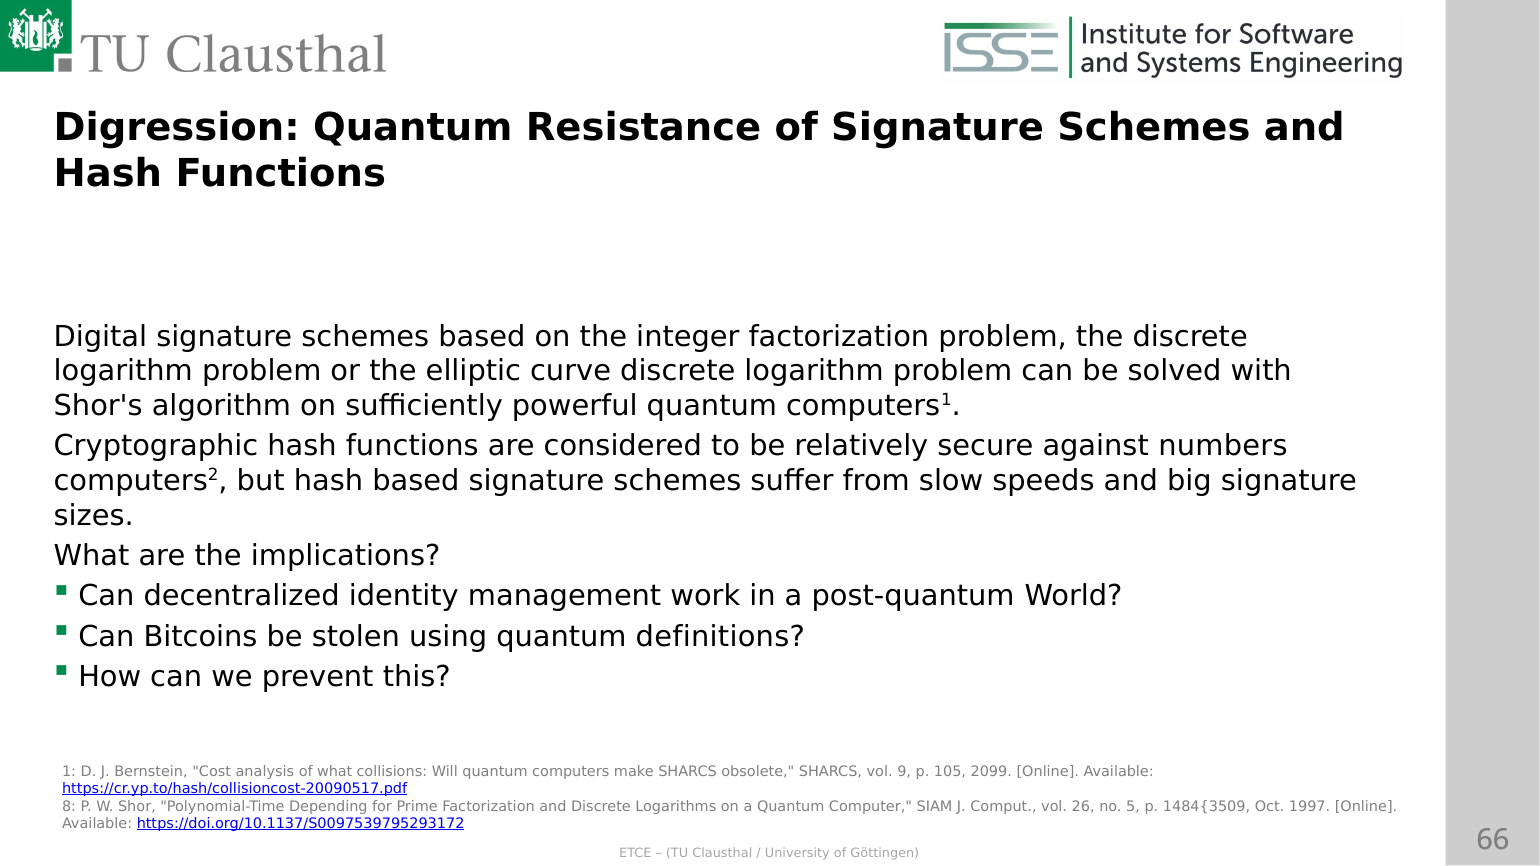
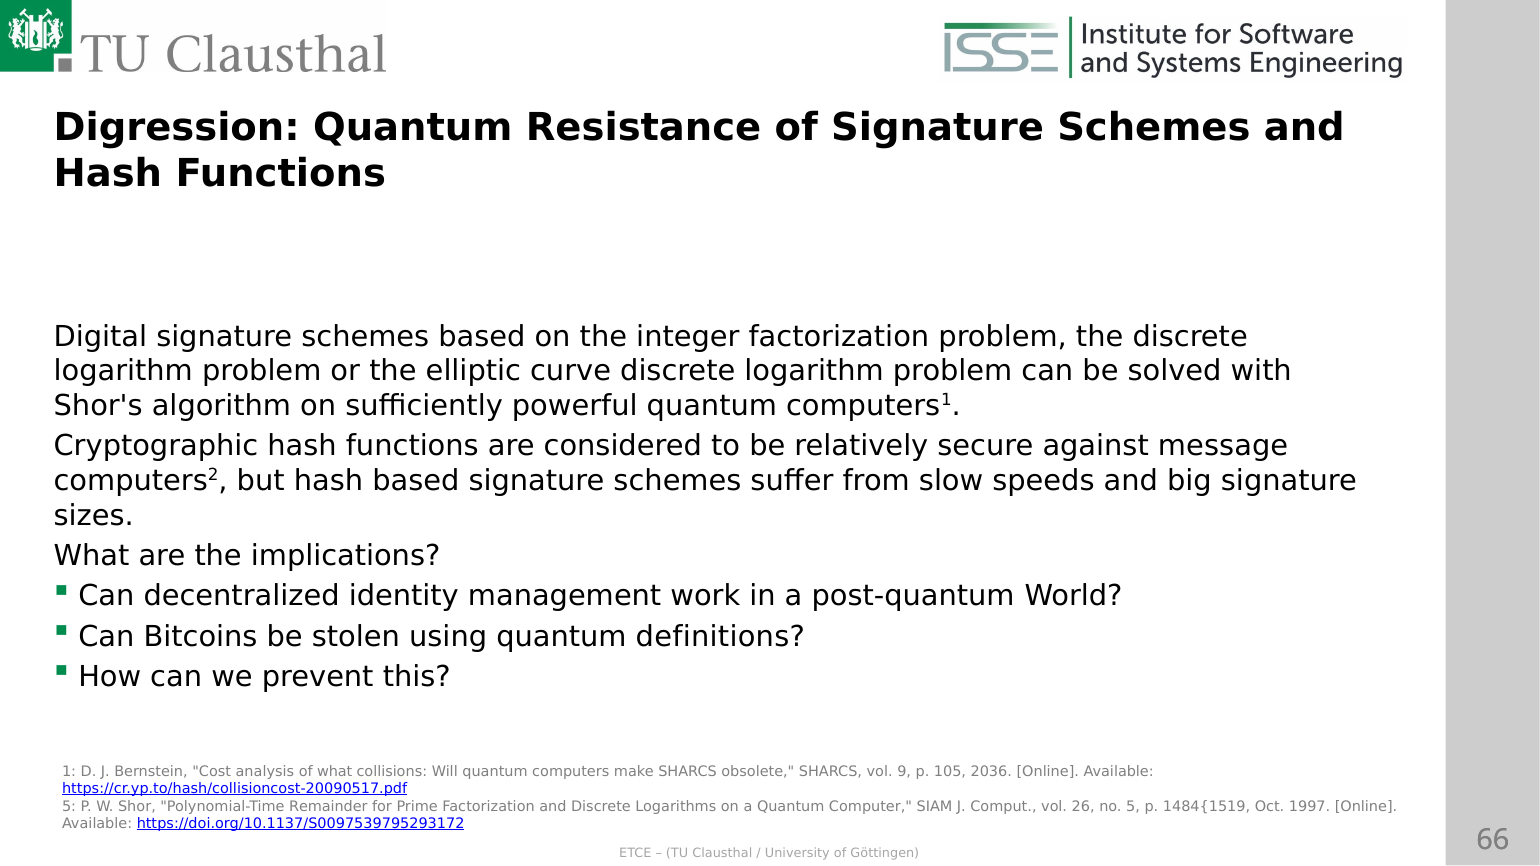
numbers: numbers -> message (1223, 446)
2099: 2099 -> 2036 (991, 772)
8: 8 -> 5 (69, 807)
Depending: Depending -> Remainder (328, 807)
1484{3509: 1484{3509 -> 1484{1519 (1207, 807)
